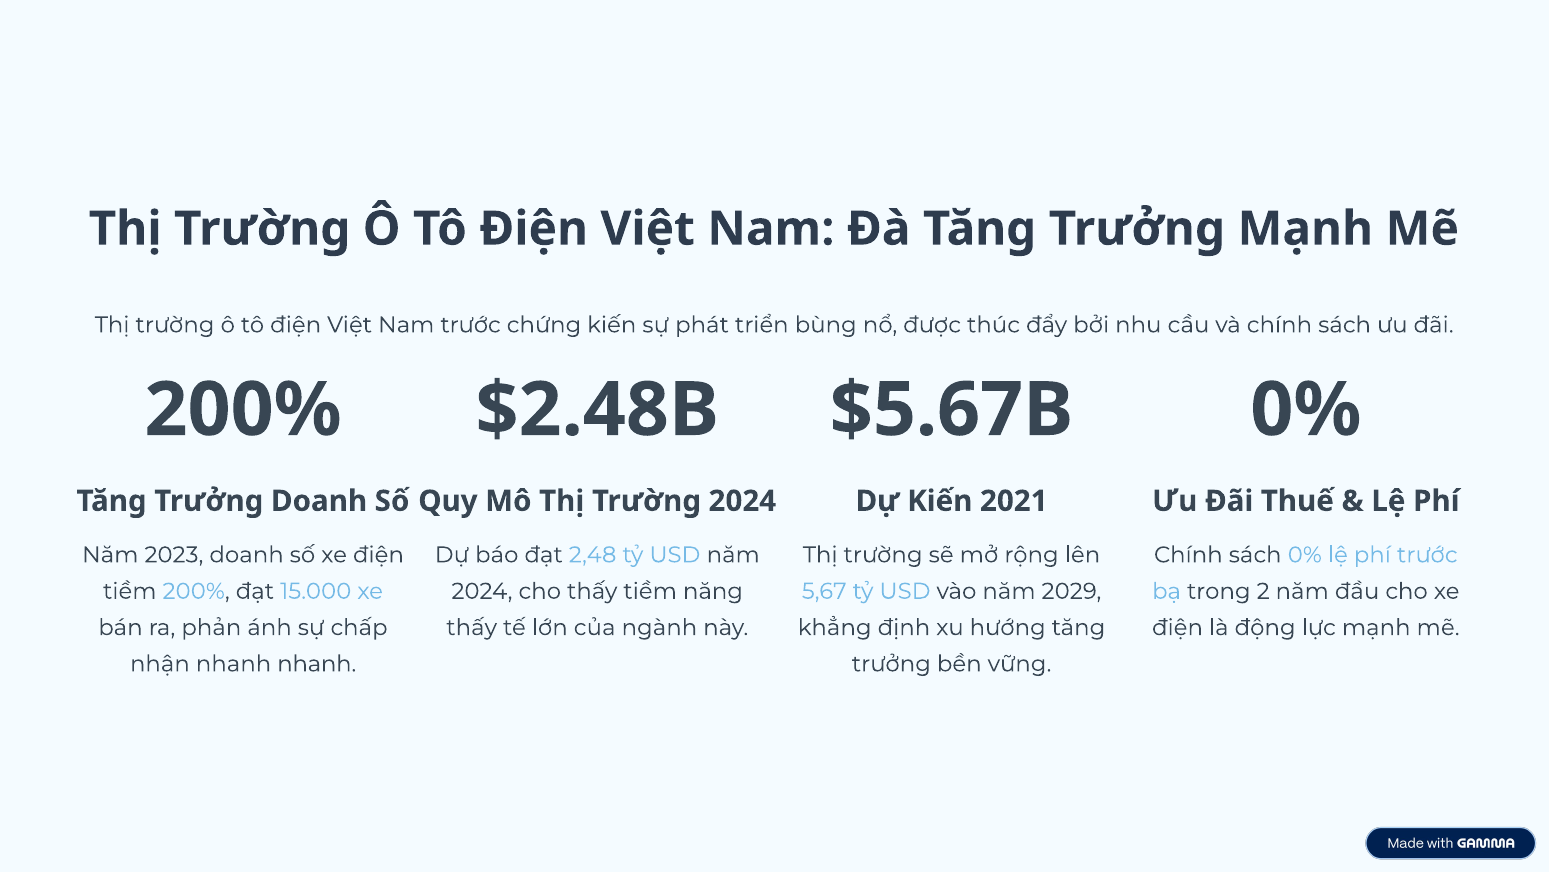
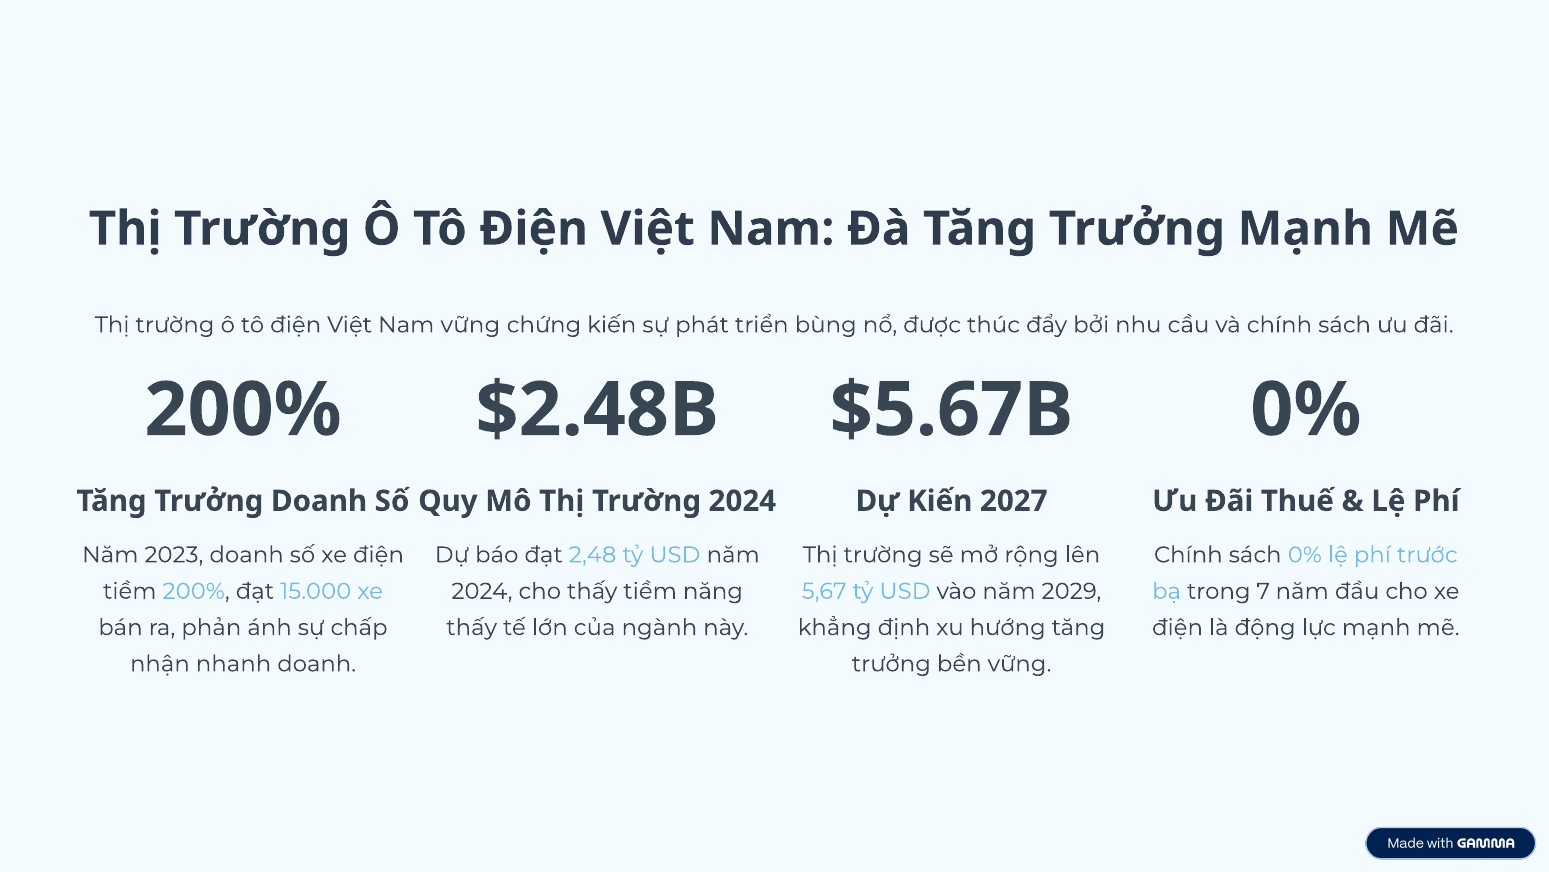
Nam trước: trước -> vững (470, 325)
2021: 2021 -> 2027 (1014, 501)
2: 2 -> 7 (1263, 591)
nhanh nhanh: nhanh -> doanh (317, 663)
